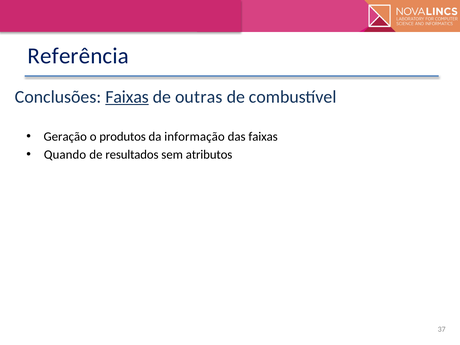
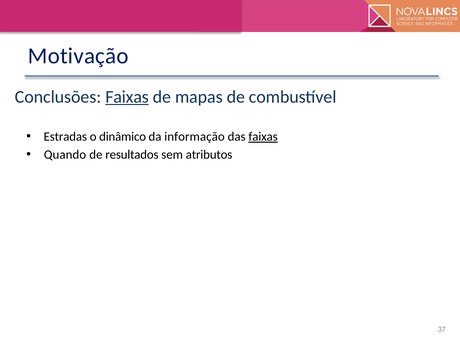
Referência: Referência -> Motivação (78, 56)
outras: outras -> mapas (199, 97)
Geração: Geração -> Estradas (65, 137)
produtos: produtos -> dinâmico (123, 137)
faixas underline: none -> present (263, 137)
